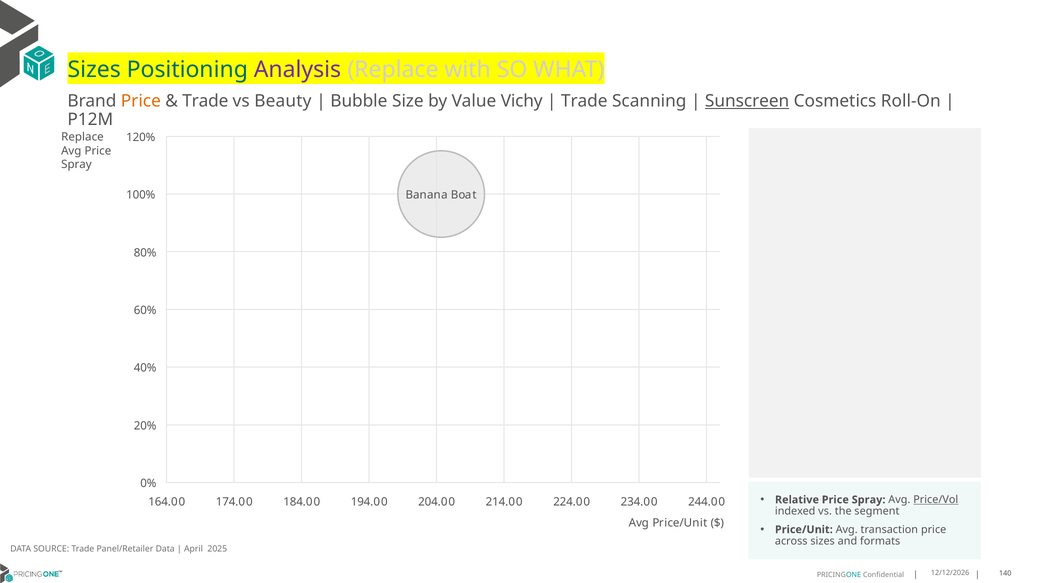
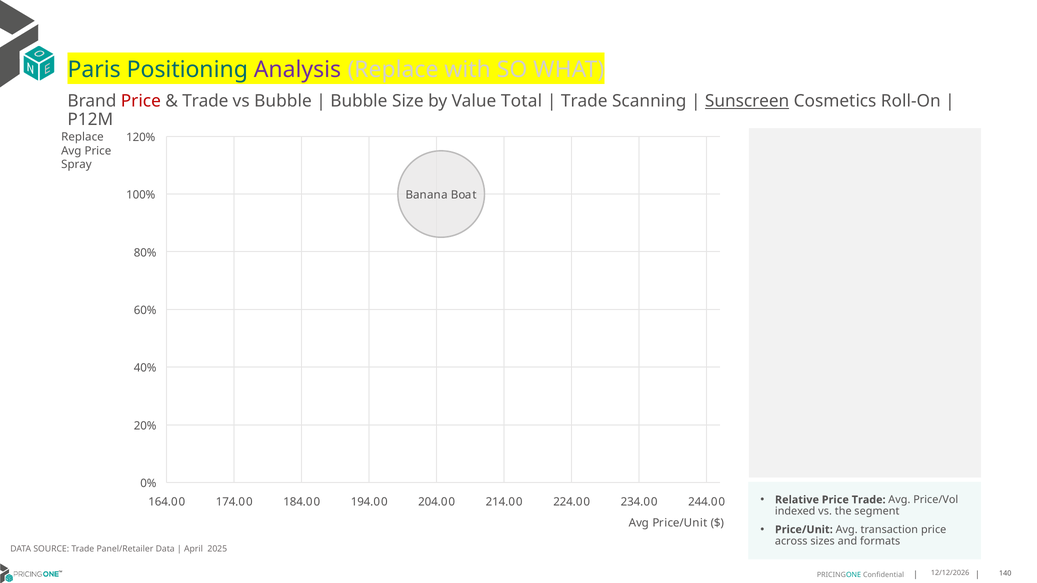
Sizes: Sizes -> Paris (94, 70)
Price colour: orange -> red (141, 101)
vs Beauty: Beauty -> Bubble (283, 101)
Vichy: Vichy -> Total (522, 101)
Relative Price Spray: Spray -> Trade (869, 500)
Price/Vol underline: present -> none (936, 500)
